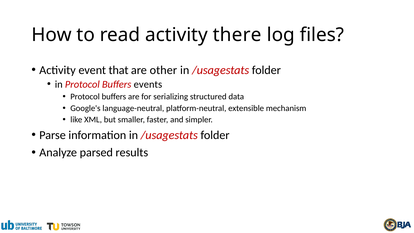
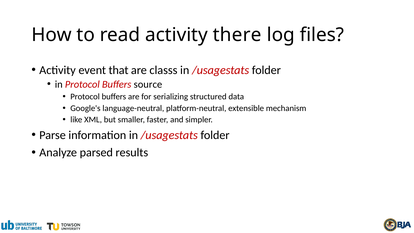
other: other -> classs (163, 70)
events: events -> source (148, 84)
